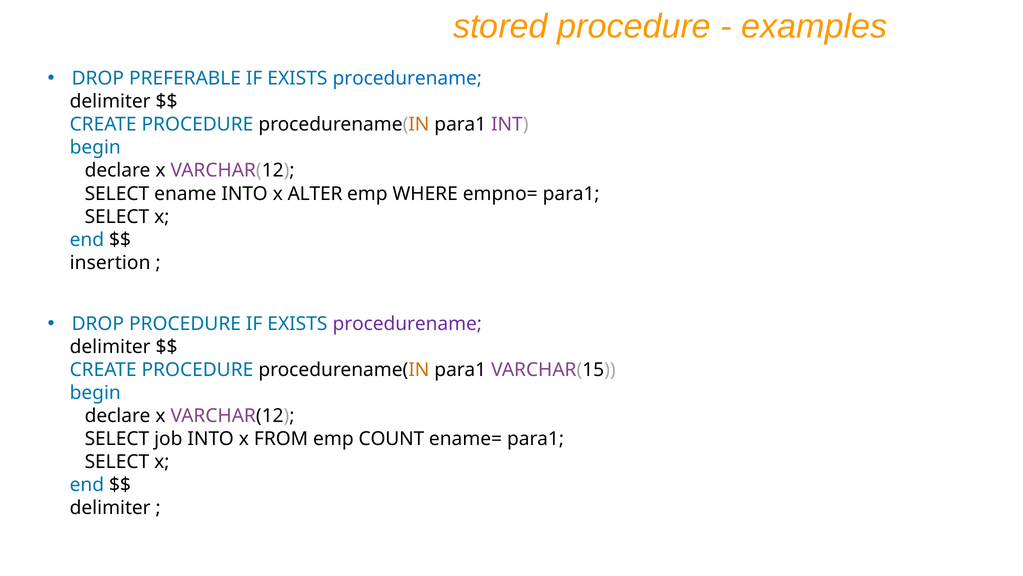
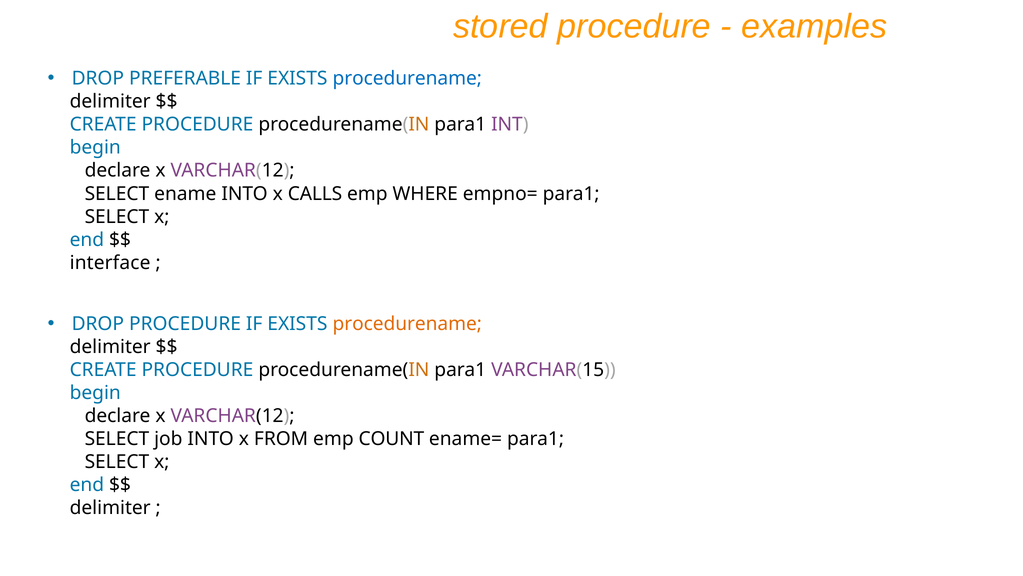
ALTER: ALTER -> CALLS (315, 193)
insertion: insertion -> interface (110, 263)
procedurename colour: purple -> orange (407, 323)
